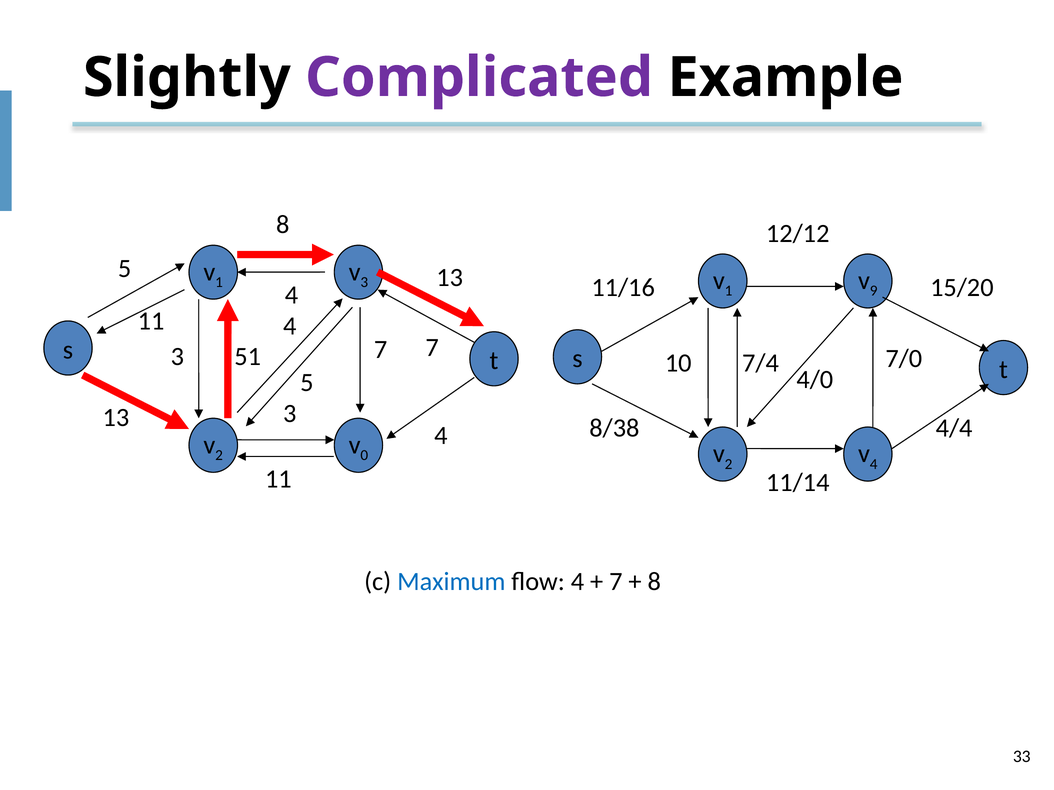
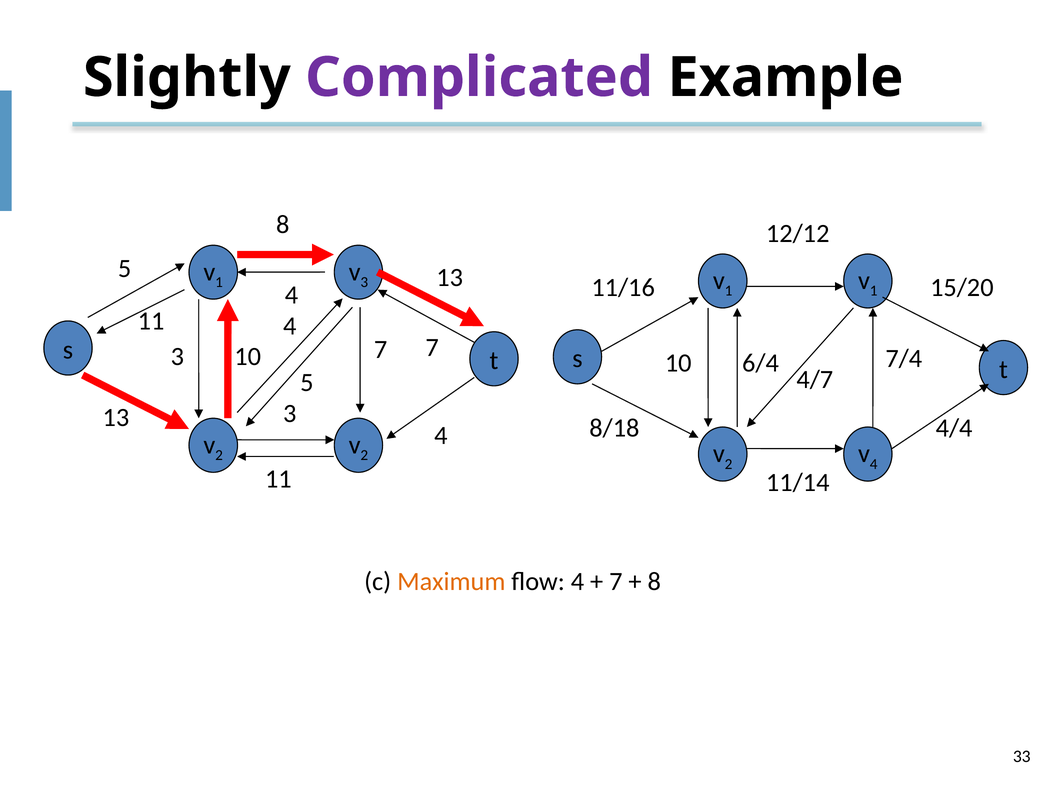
9: 9 -> 1 (874, 291)
3 51: 51 -> 10 (248, 357)
7/0: 7/0 -> 7/4 (904, 359)
7/4: 7/4 -> 6/4 (760, 364)
4/0: 4/0 -> 4/7 (815, 380)
8/38: 8/38 -> 8/18 (614, 428)
0: 0 -> 2 (364, 455)
Maximum colour: blue -> orange (451, 582)
